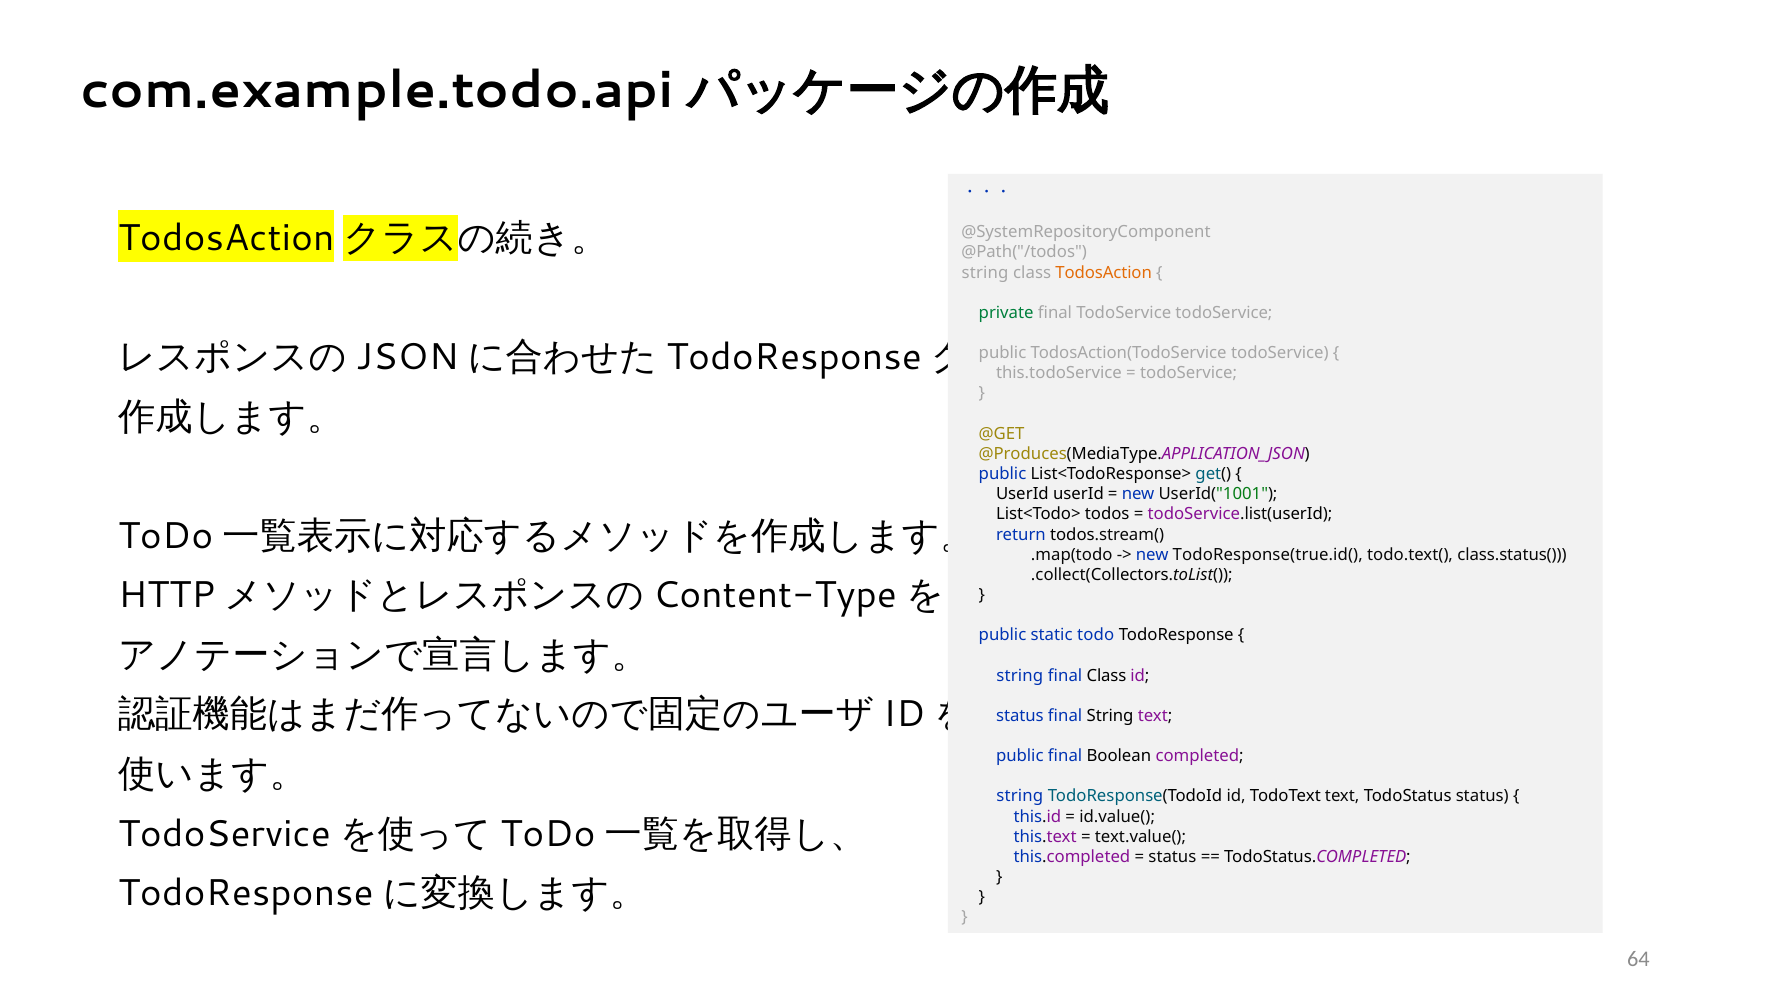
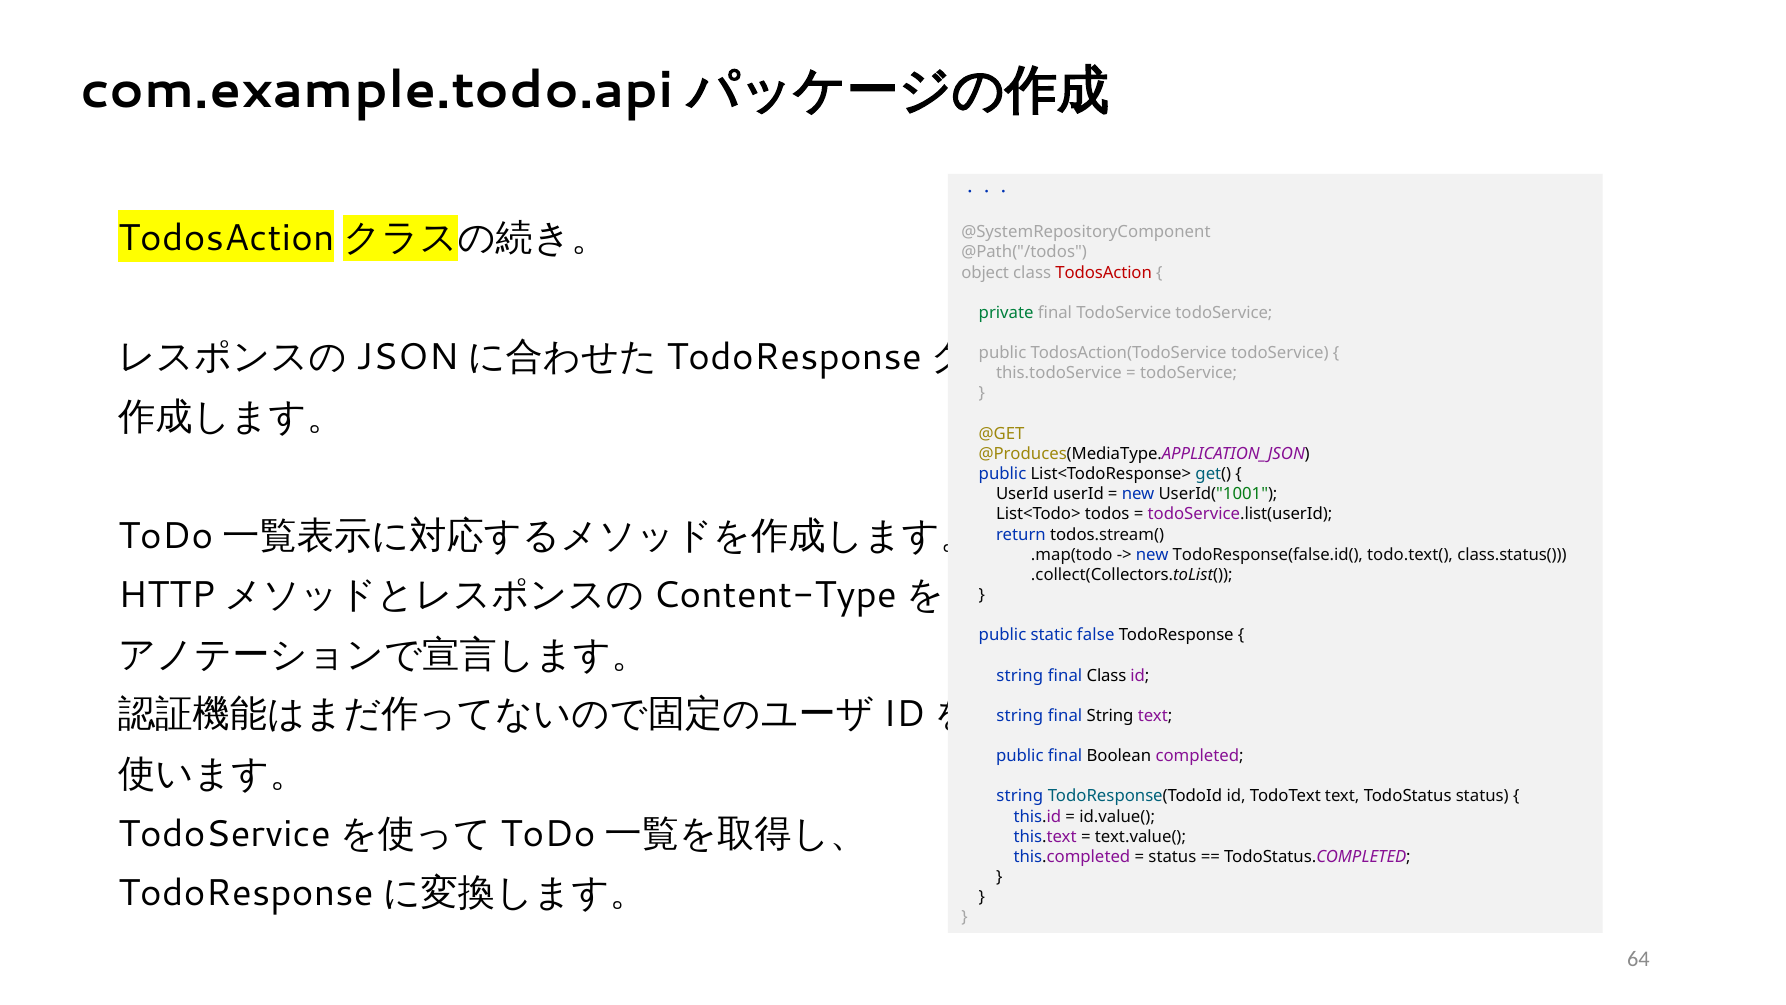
string: string -> object (985, 272)
TodosAction colour: orange -> red (1104, 272)
TodoResponse(true.id(: TodoResponse(true.id( -> TodoResponse(false.id( (1268, 554)
todo: todo -> false (1096, 635)
status: status -> string (1020, 716)
